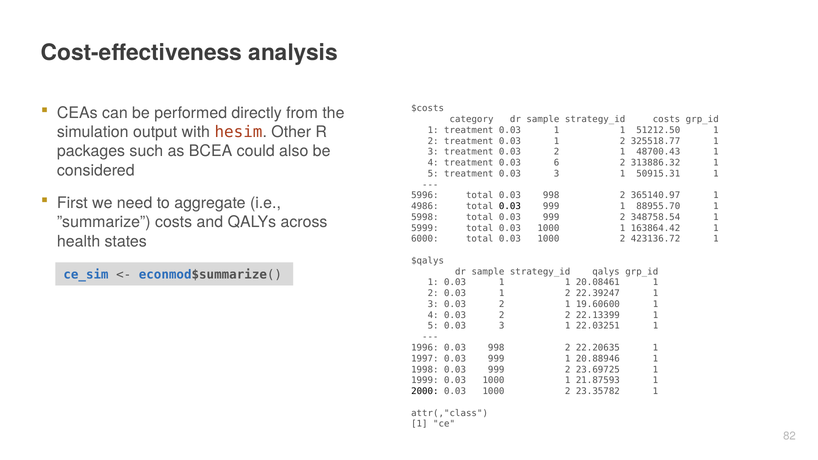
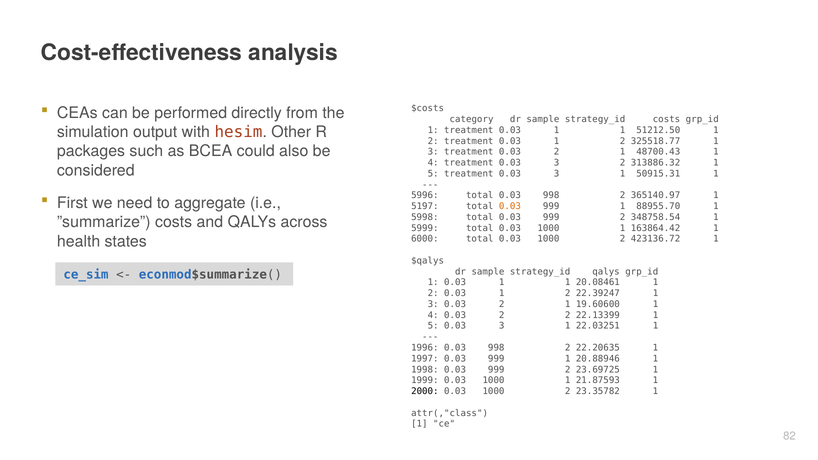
4 treatment 0.03 6: 6 -> 3 (557, 163)
4986: 4986 -> 5197 (425, 206)
0.03 colour: black -> orange (510, 206)
